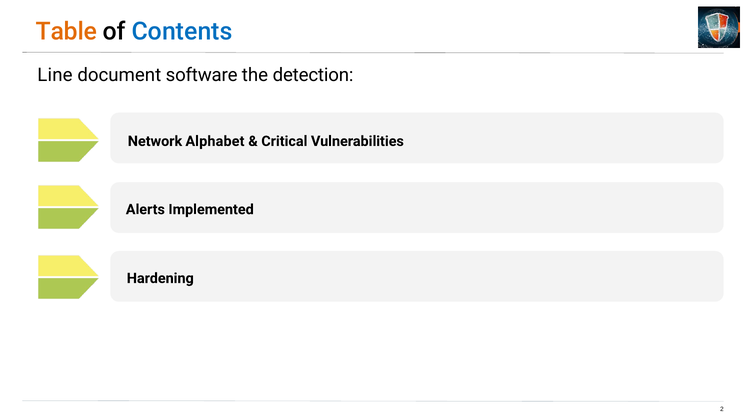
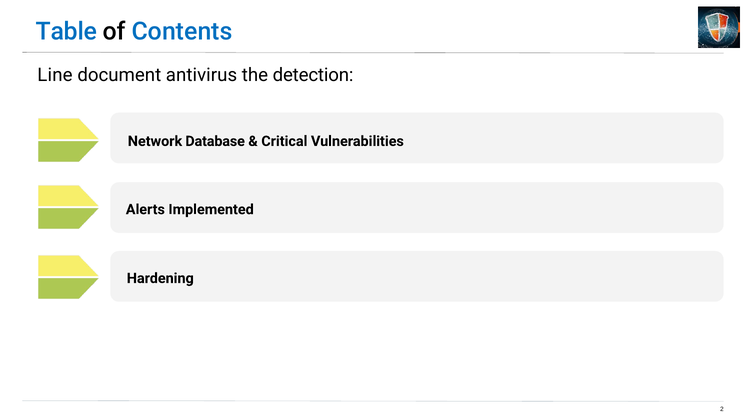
Table colour: orange -> blue (67, 32)
software: software -> antivirus (201, 75)
Alphabet: Alphabet -> Database (215, 141)
